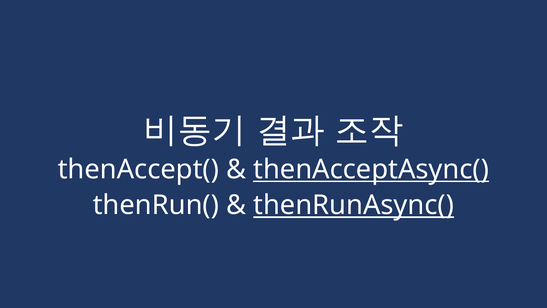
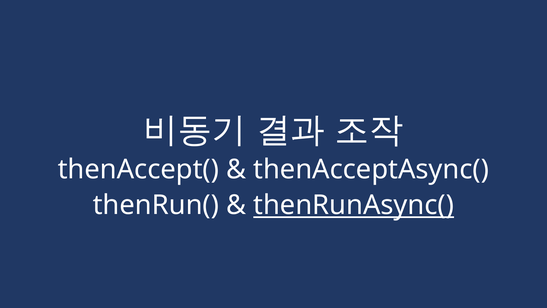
thenAcceptAsync( underline: present -> none (371, 169)
